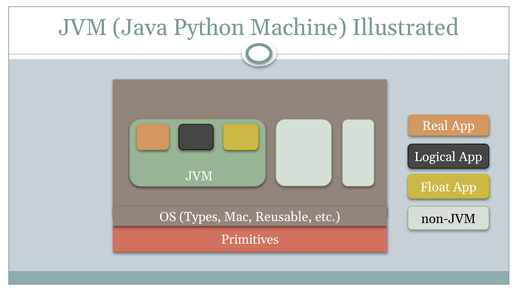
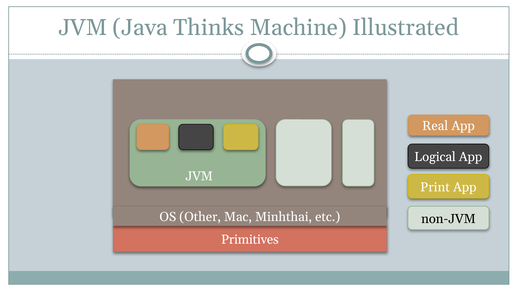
Python: Python -> Thinks (209, 28)
Float: Float -> Print (435, 187)
Types: Types -> Other (200, 217)
Reusable: Reusable -> Minhthai (284, 217)
